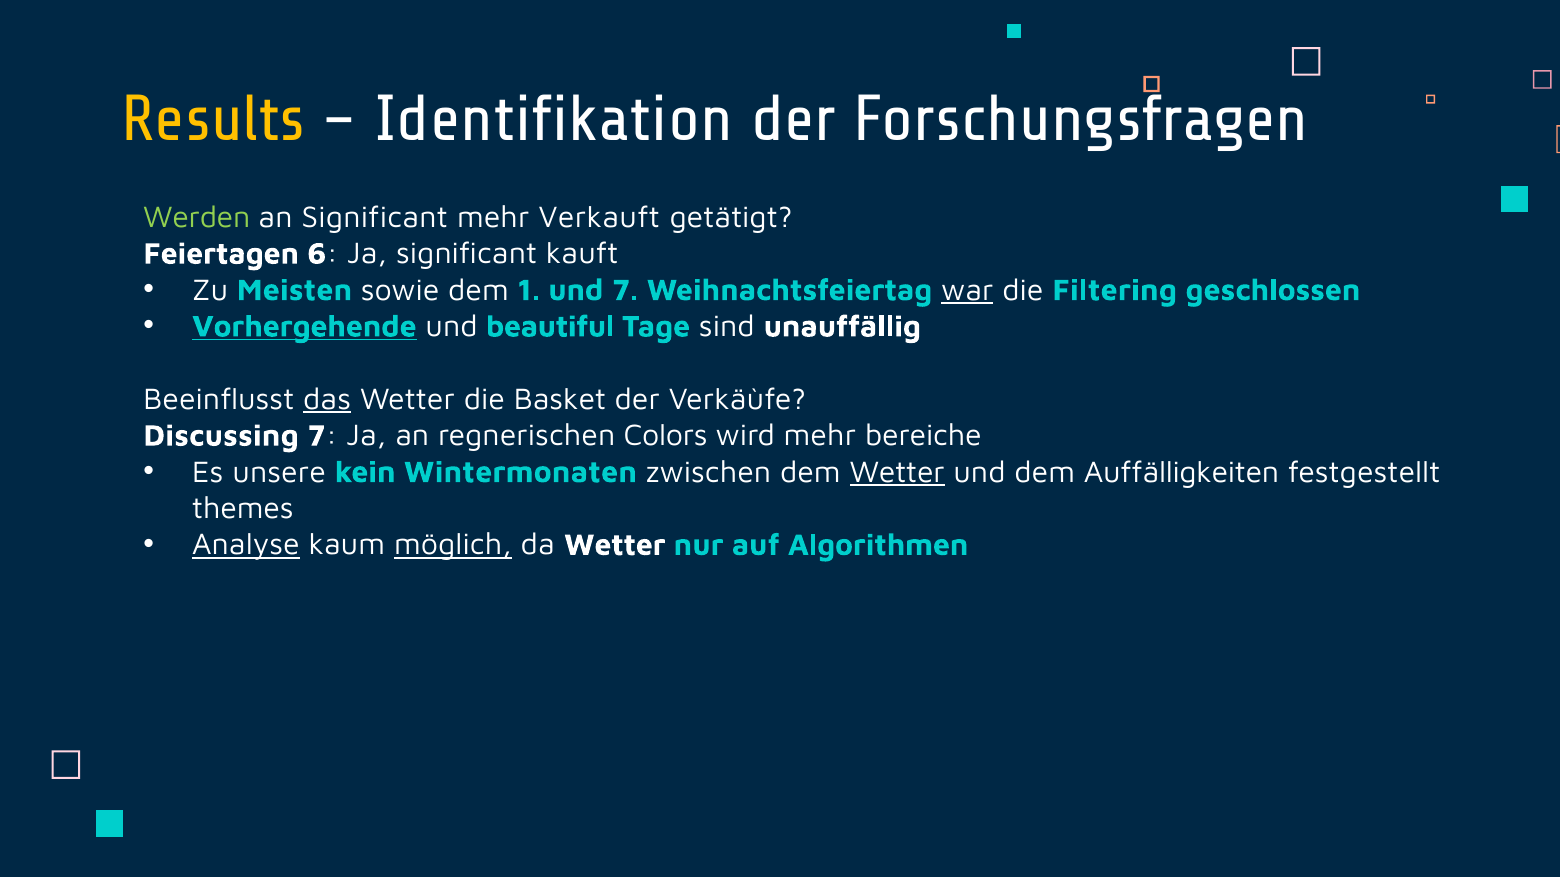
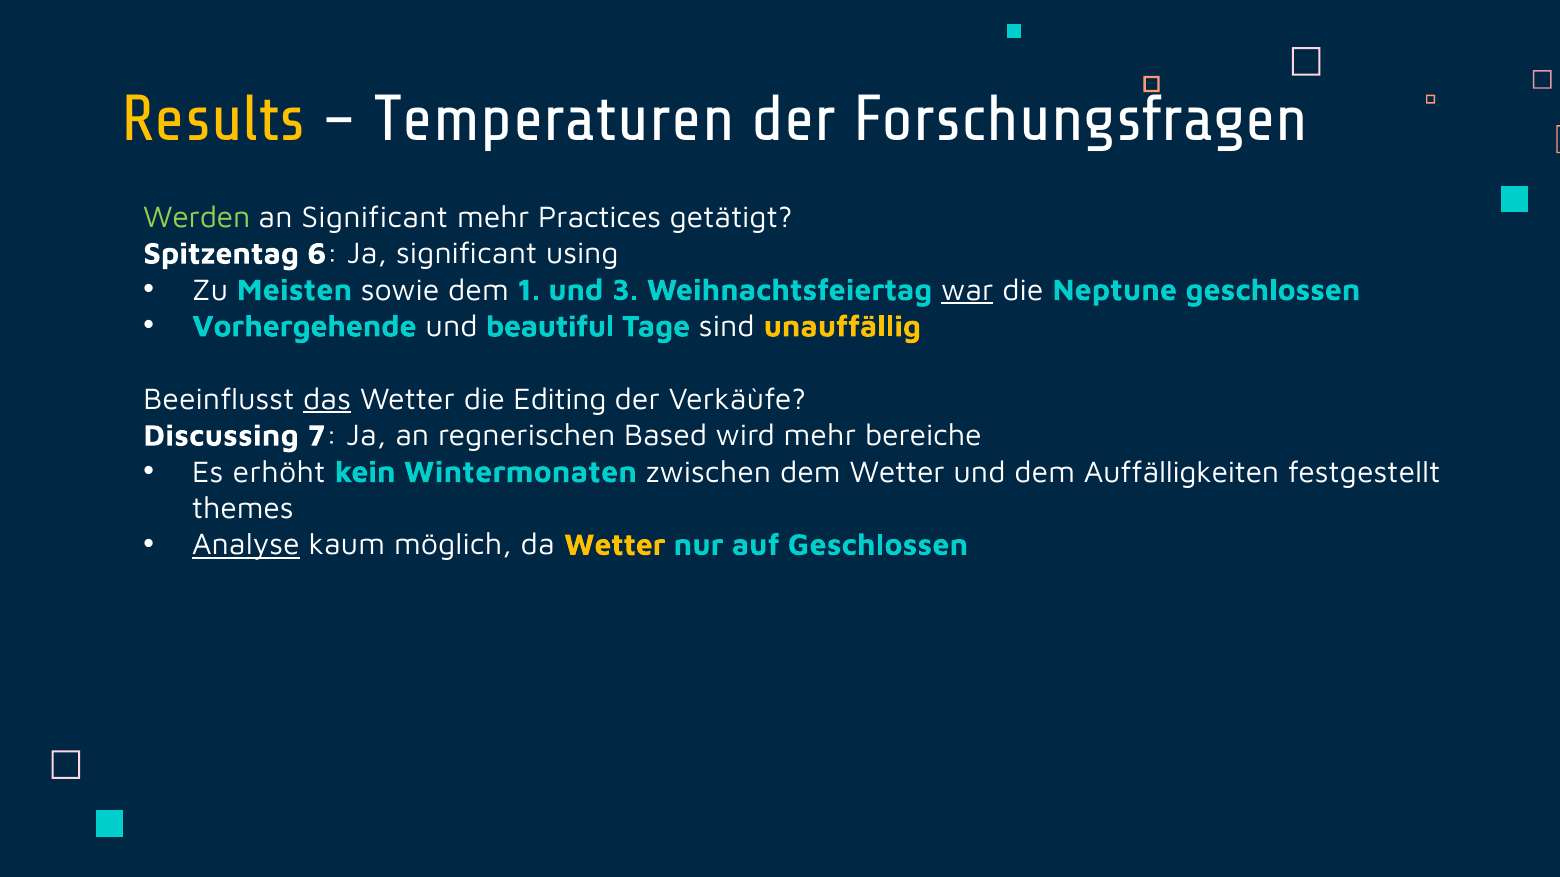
Identifikation: Identifikation -> Temperaturen (555, 119)
Verkauft: Verkauft -> Practices (600, 217)
Feiertagen: Feiertagen -> Spitzentag (221, 254)
kauft: kauft -> using (582, 254)
und 7: 7 -> 3 (625, 290)
Filtering: Filtering -> Neptune (1115, 290)
Vorhergehende underline: present -> none (304, 327)
unauffällig colour: white -> yellow (842, 327)
Basket: Basket -> Editing (560, 399)
Colors: Colors -> Based (666, 436)
unsere: unsere -> erhöht (279, 472)
Wetter underline: present -> none (897, 472)
möglich underline: present -> none (453, 545)
Wetter colour: white -> yellow (615, 545)
auf Algorithmen: Algorithmen -> Geschlossen (878, 545)
